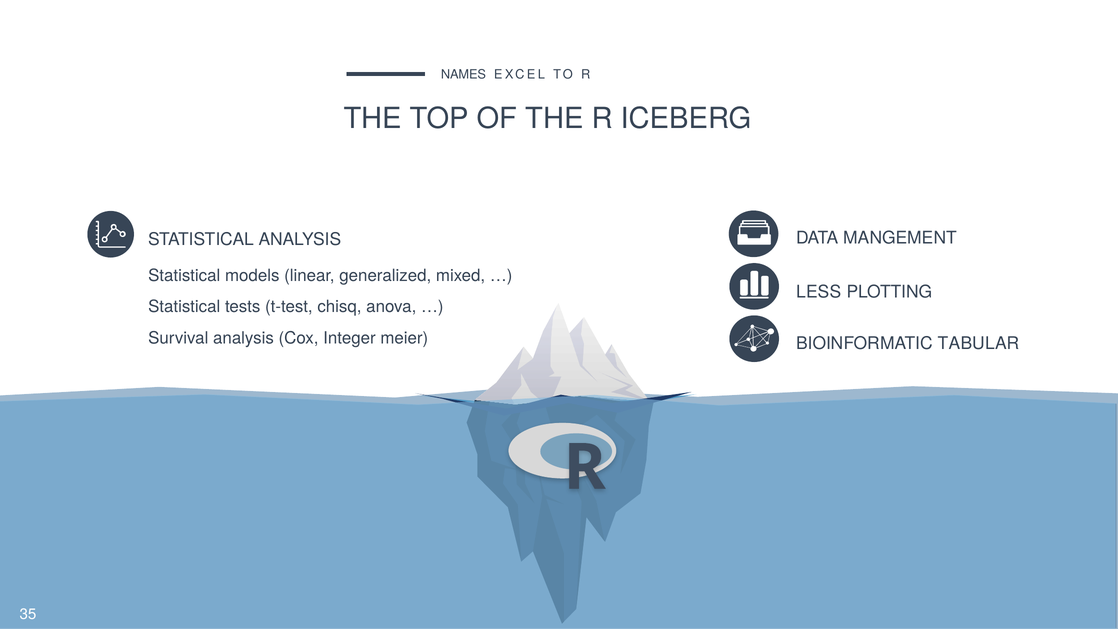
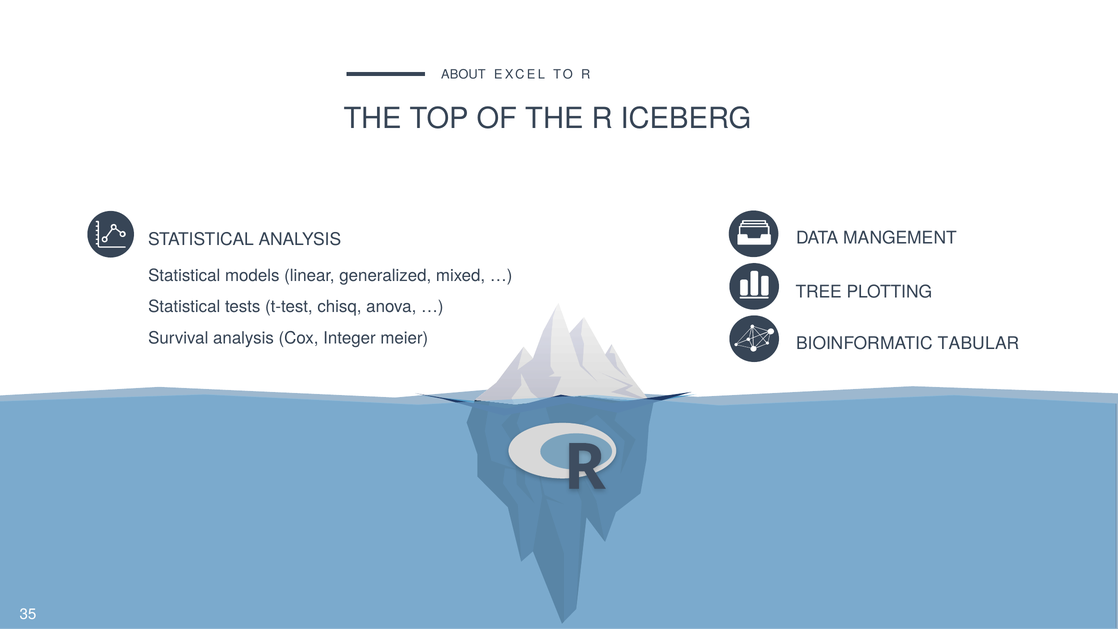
NAMES: NAMES -> ABOUT (463, 75)
LESS: LESS -> TREE (819, 292)
